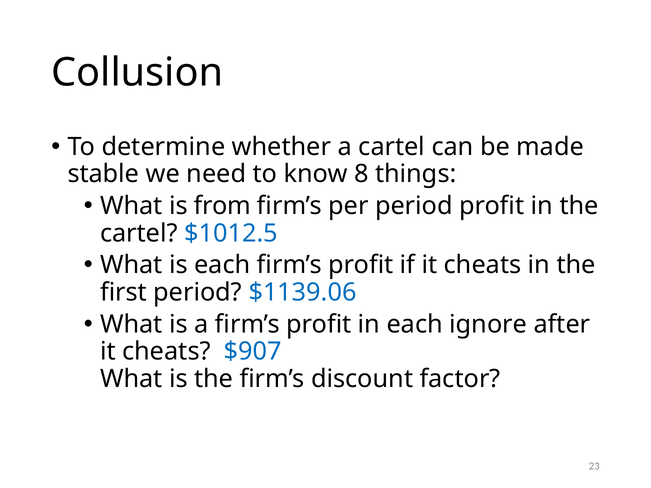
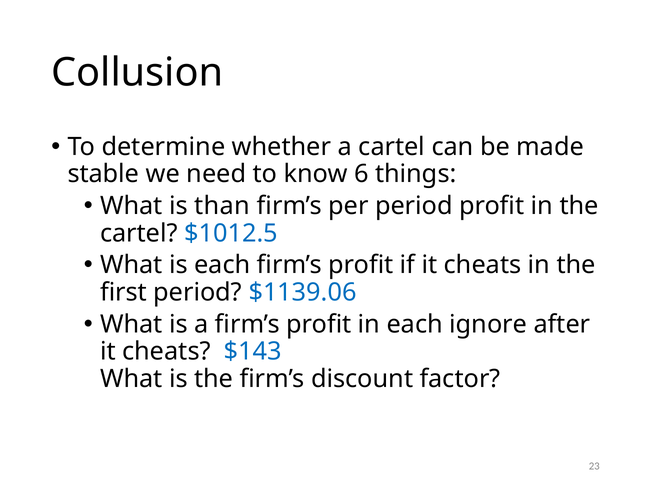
8: 8 -> 6 (361, 174)
from: from -> than (222, 206)
$907: $907 -> $143 (253, 352)
